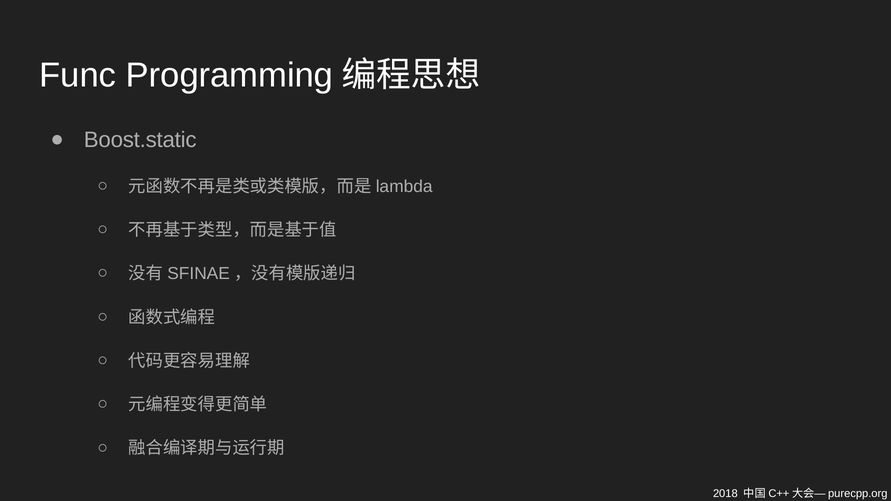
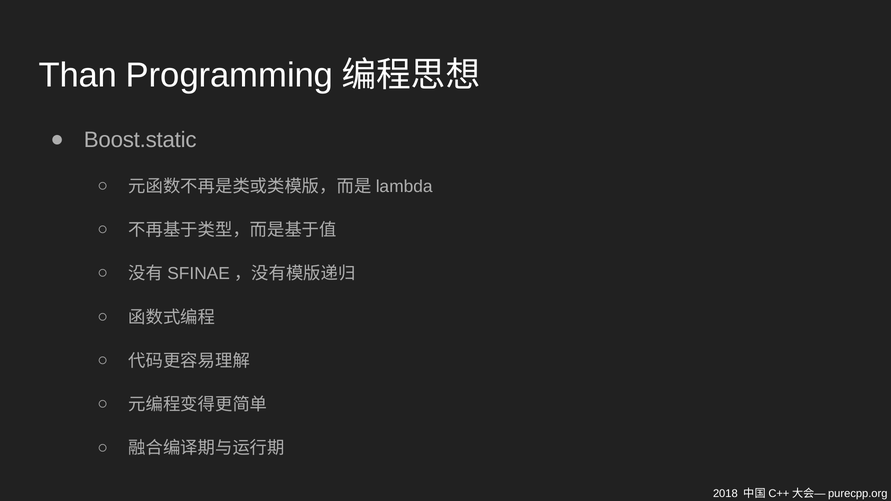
Func: Func -> Than (78, 75)
